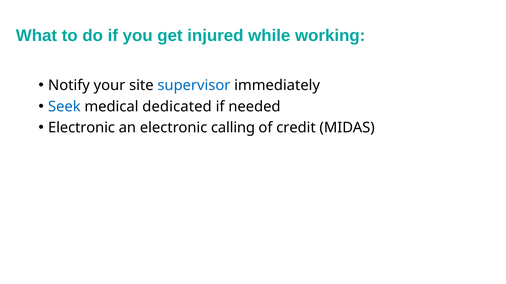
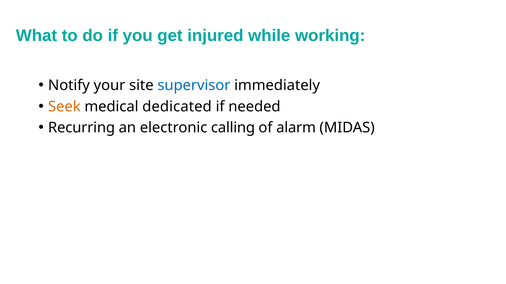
Seek colour: blue -> orange (64, 107)
Electronic: Electronic -> Recurring (82, 128)
credit: credit -> alarm (296, 128)
